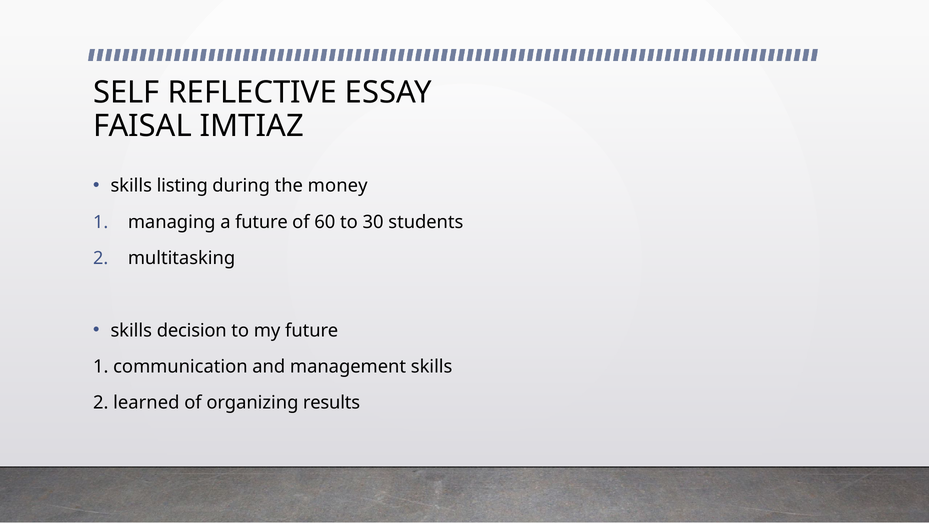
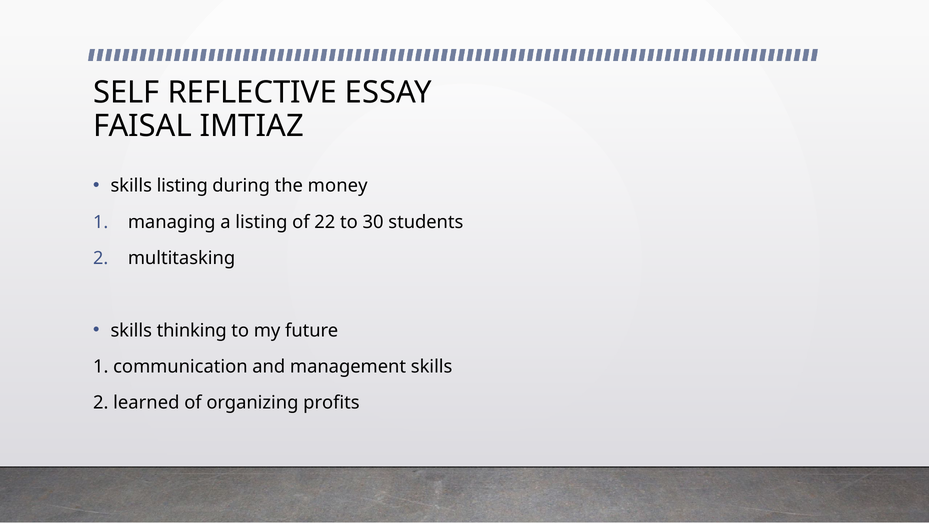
a future: future -> listing (261, 222)
60: 60 -> 22 (325, 222)
decision: decision -> thinking (192, 330)
results: results -> profits (331, 402)
